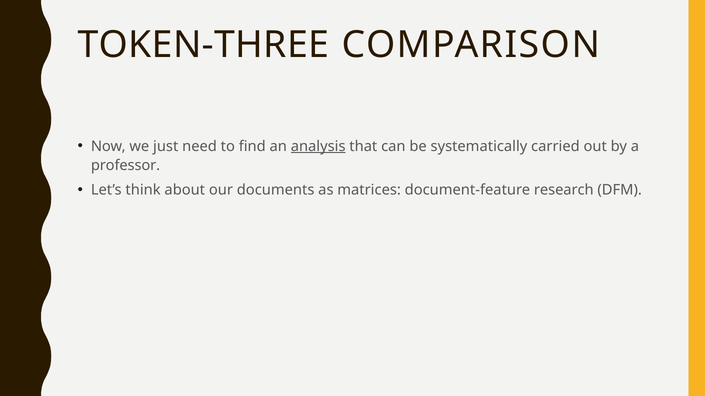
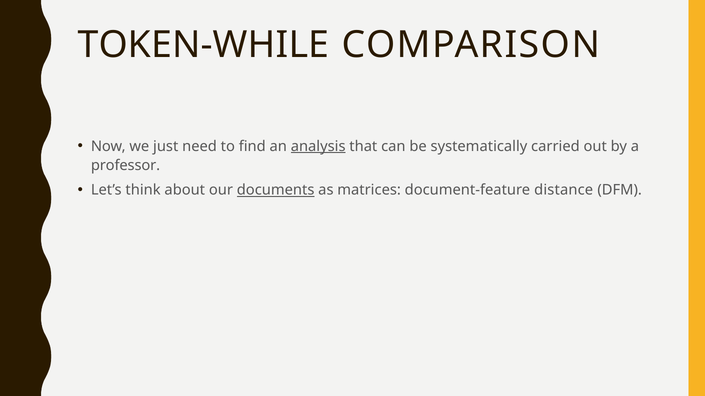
TOKEN-THREE: TOKEN-THREE -> TOKEN-WHILE (203, 45)
documents underline: none -> present (276, 190)
research: research -> distance (564, 190)
